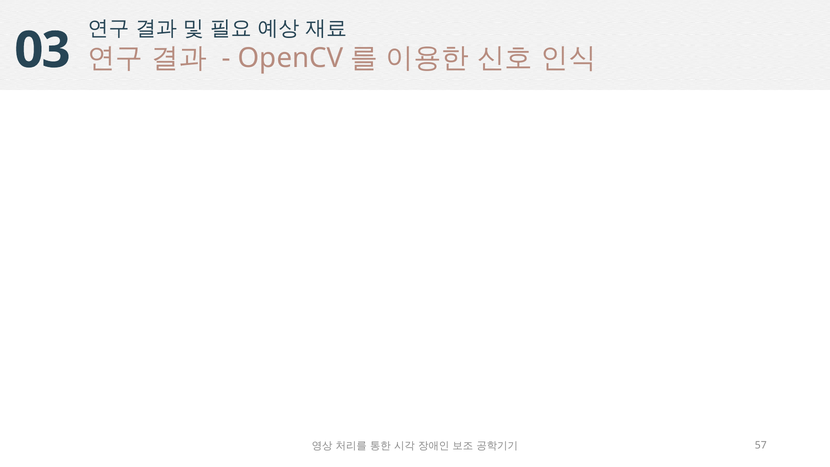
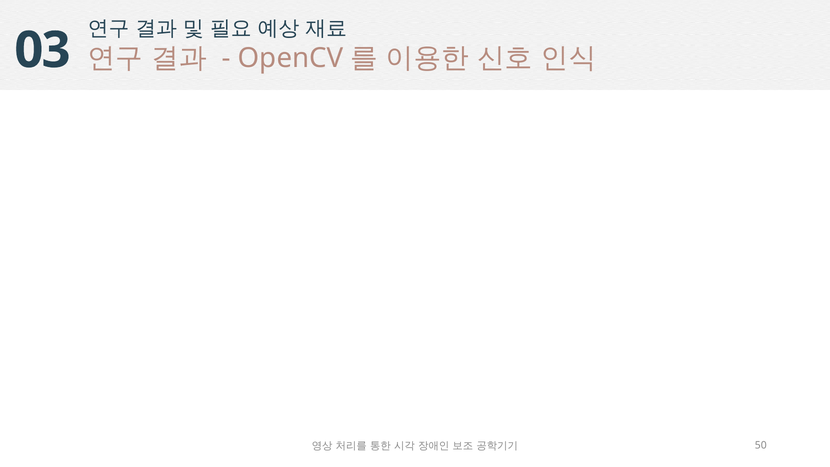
57: 57 -> 50 (761, 445)
